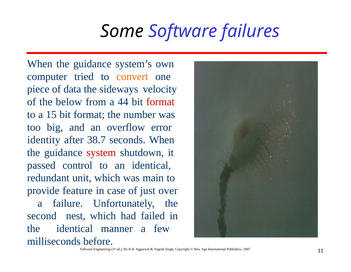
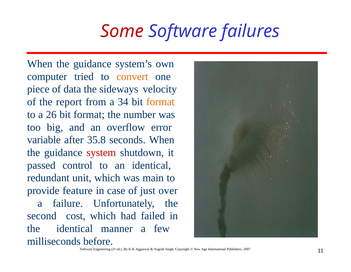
Some colour: black -> red (122, 31)
below: below -> report (69, 102)
44: 44 -> 34 (123, 102)
format colour: red -> orange (160, 102)
15: 15 -> 26 (51, 114)
identity: identity -> variable (44, 140)
38.7: 38.7 -> 35.8 (96, 140)
nest: nest -> cost (76, 215)
